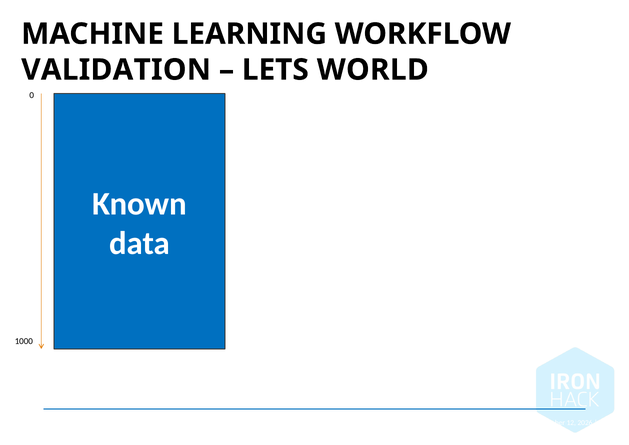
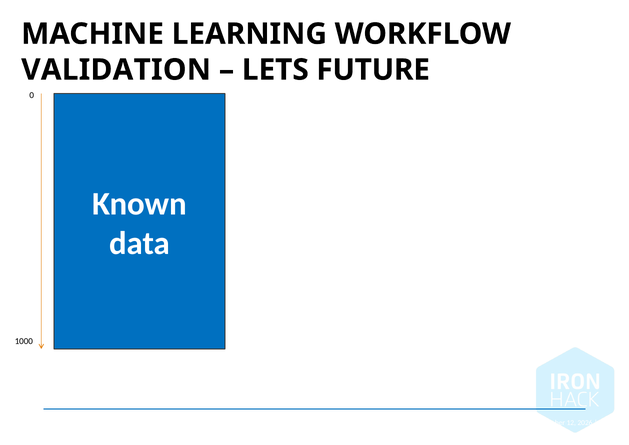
WORLD: WORLD -> FUTURE (373, 70)
